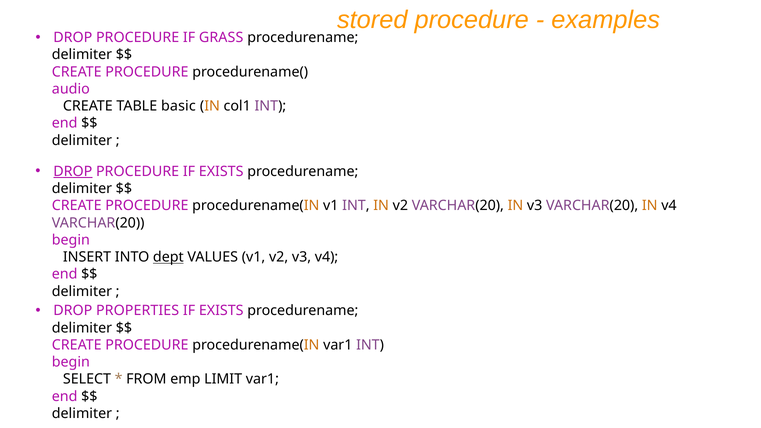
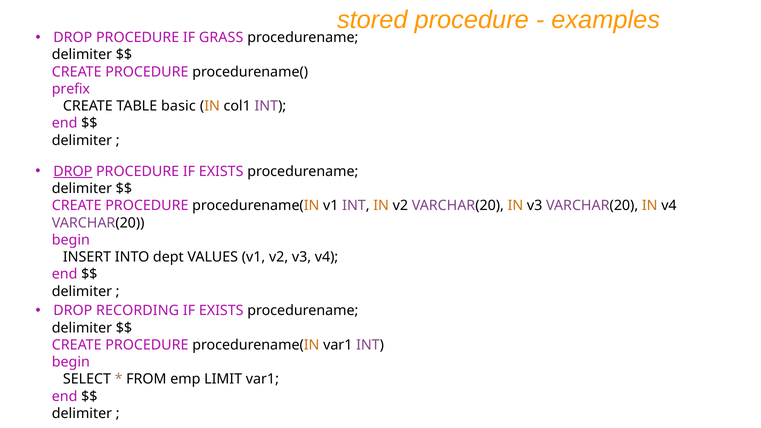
audio: audio -> prefix (71, 89)
dept underline: present -> none (168, 257)
PROPERTIES: PROPERTIES -> RECORDING (138, 311)
